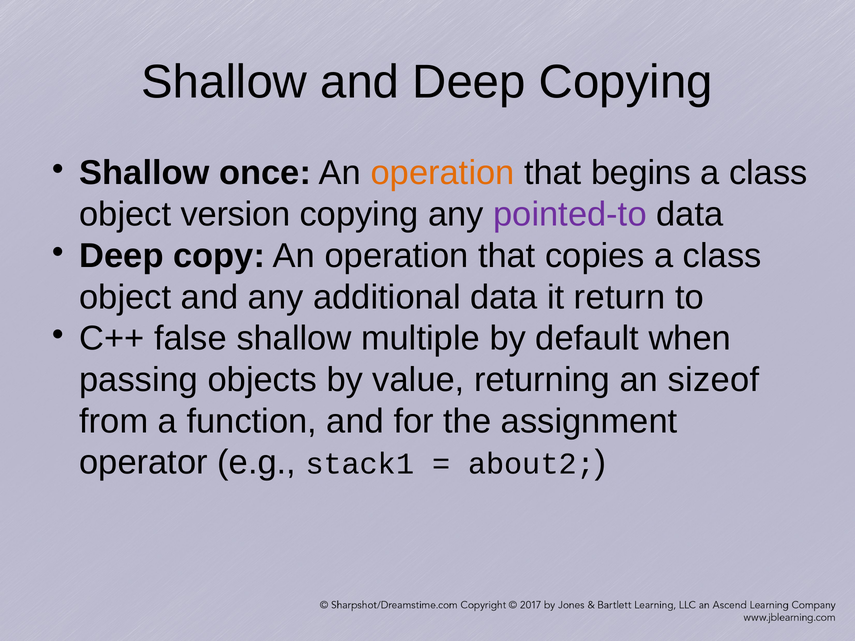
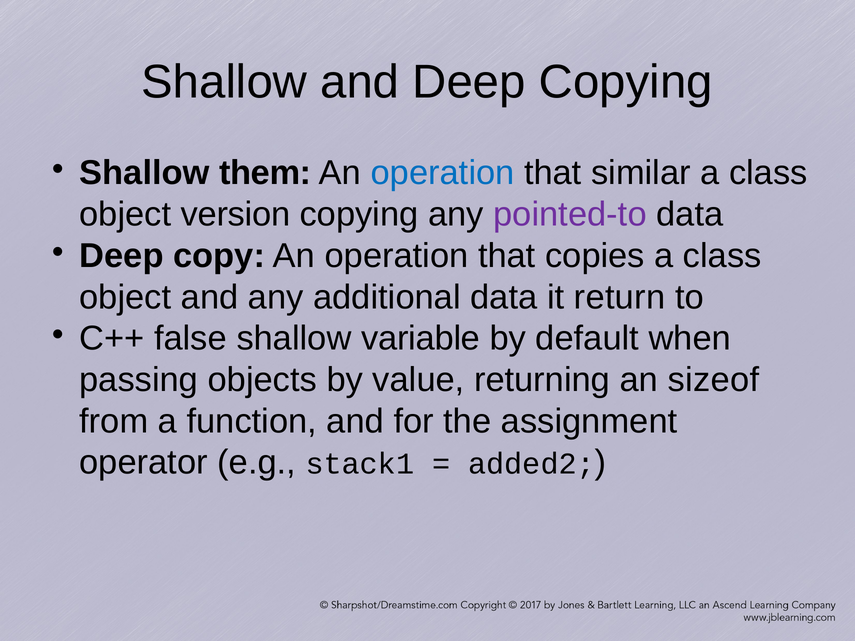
once: once -> them (265, 173)
operation colour: orange -> blue (443, 173)
begins: begins -> similar (641, 173)
multiple: multiple -> variable (421, 339)
about2: about2 -> added2 (532, 464)
